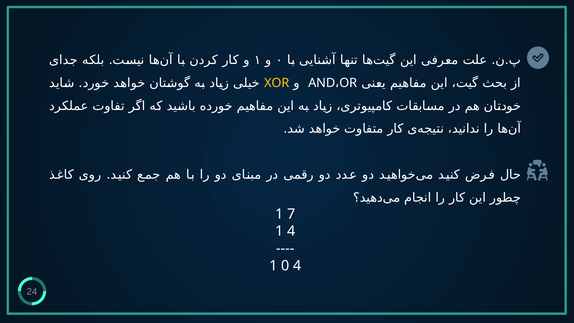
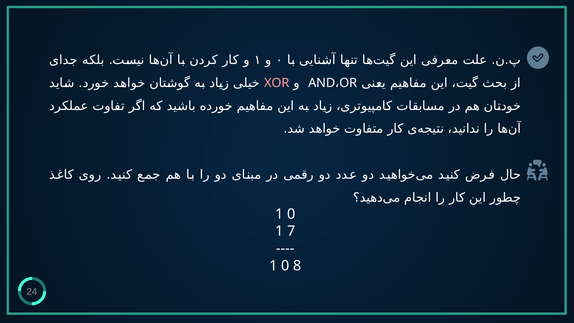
XOR colour: yellow -> pink (277, 83)
7: 7 -> 0 (291, 214)
1 4: 4 -> 7 (291, 231)
0 4: 4 -> 8 (297, 266)
